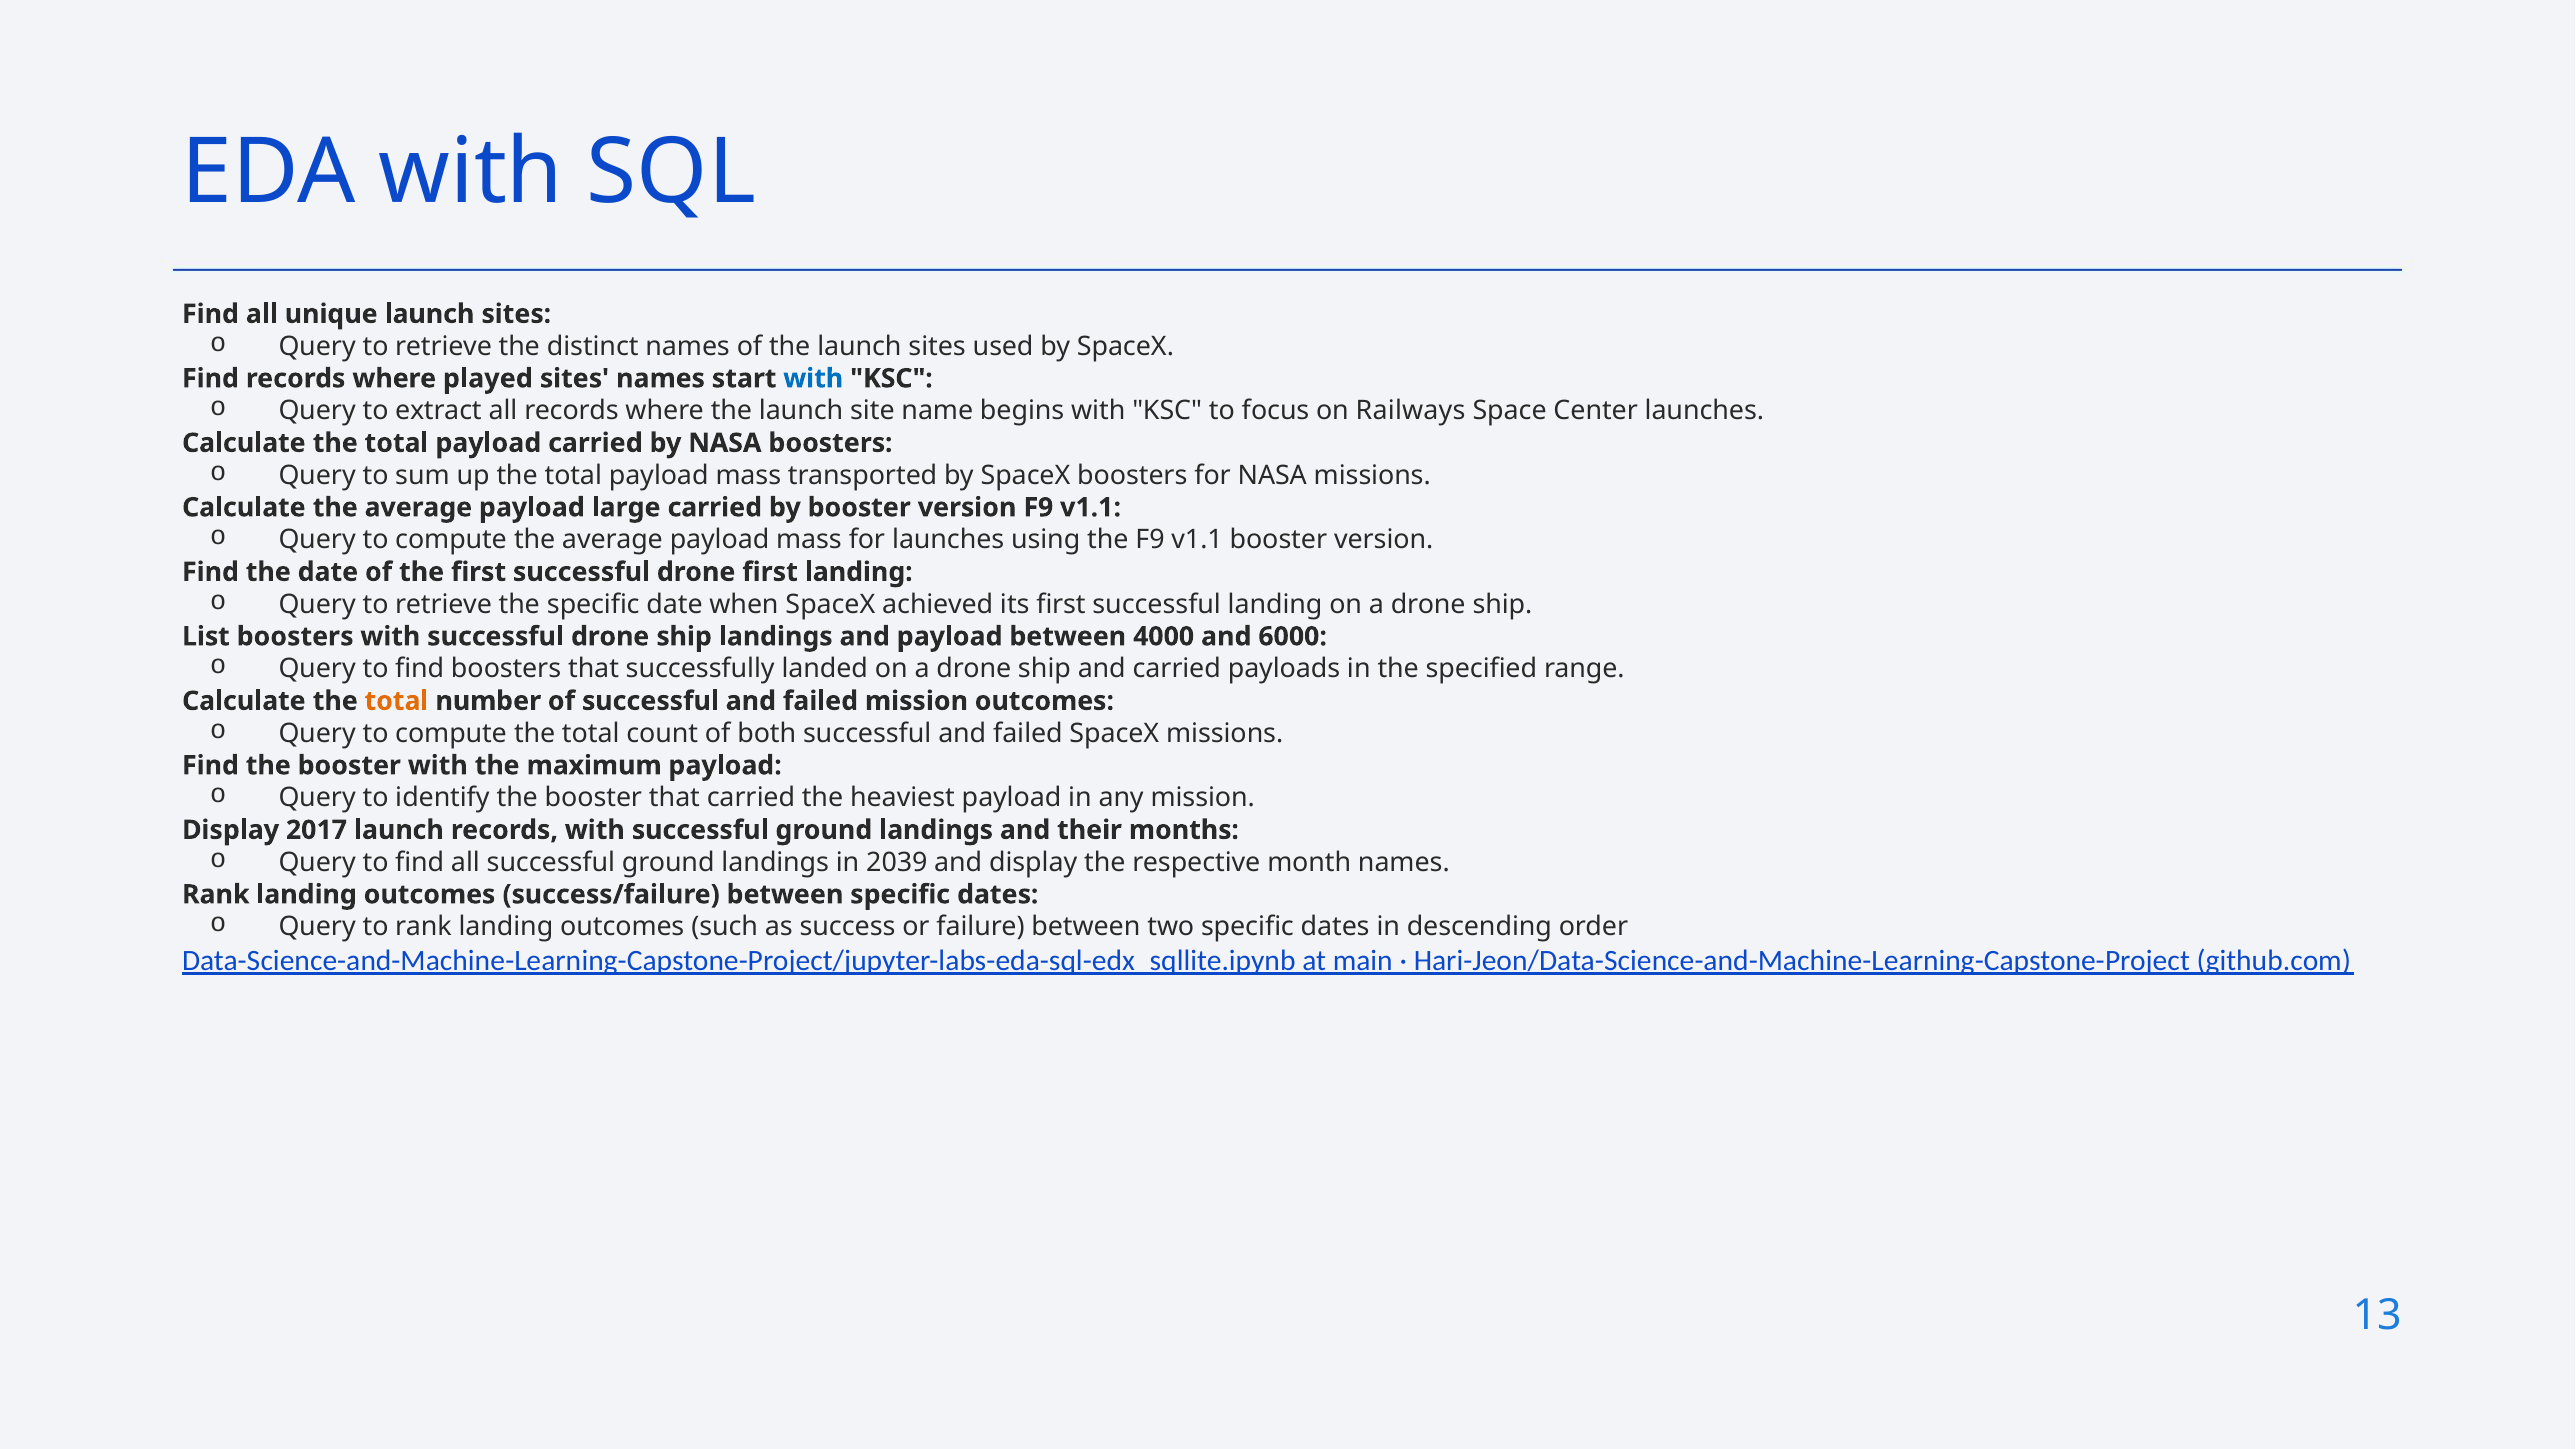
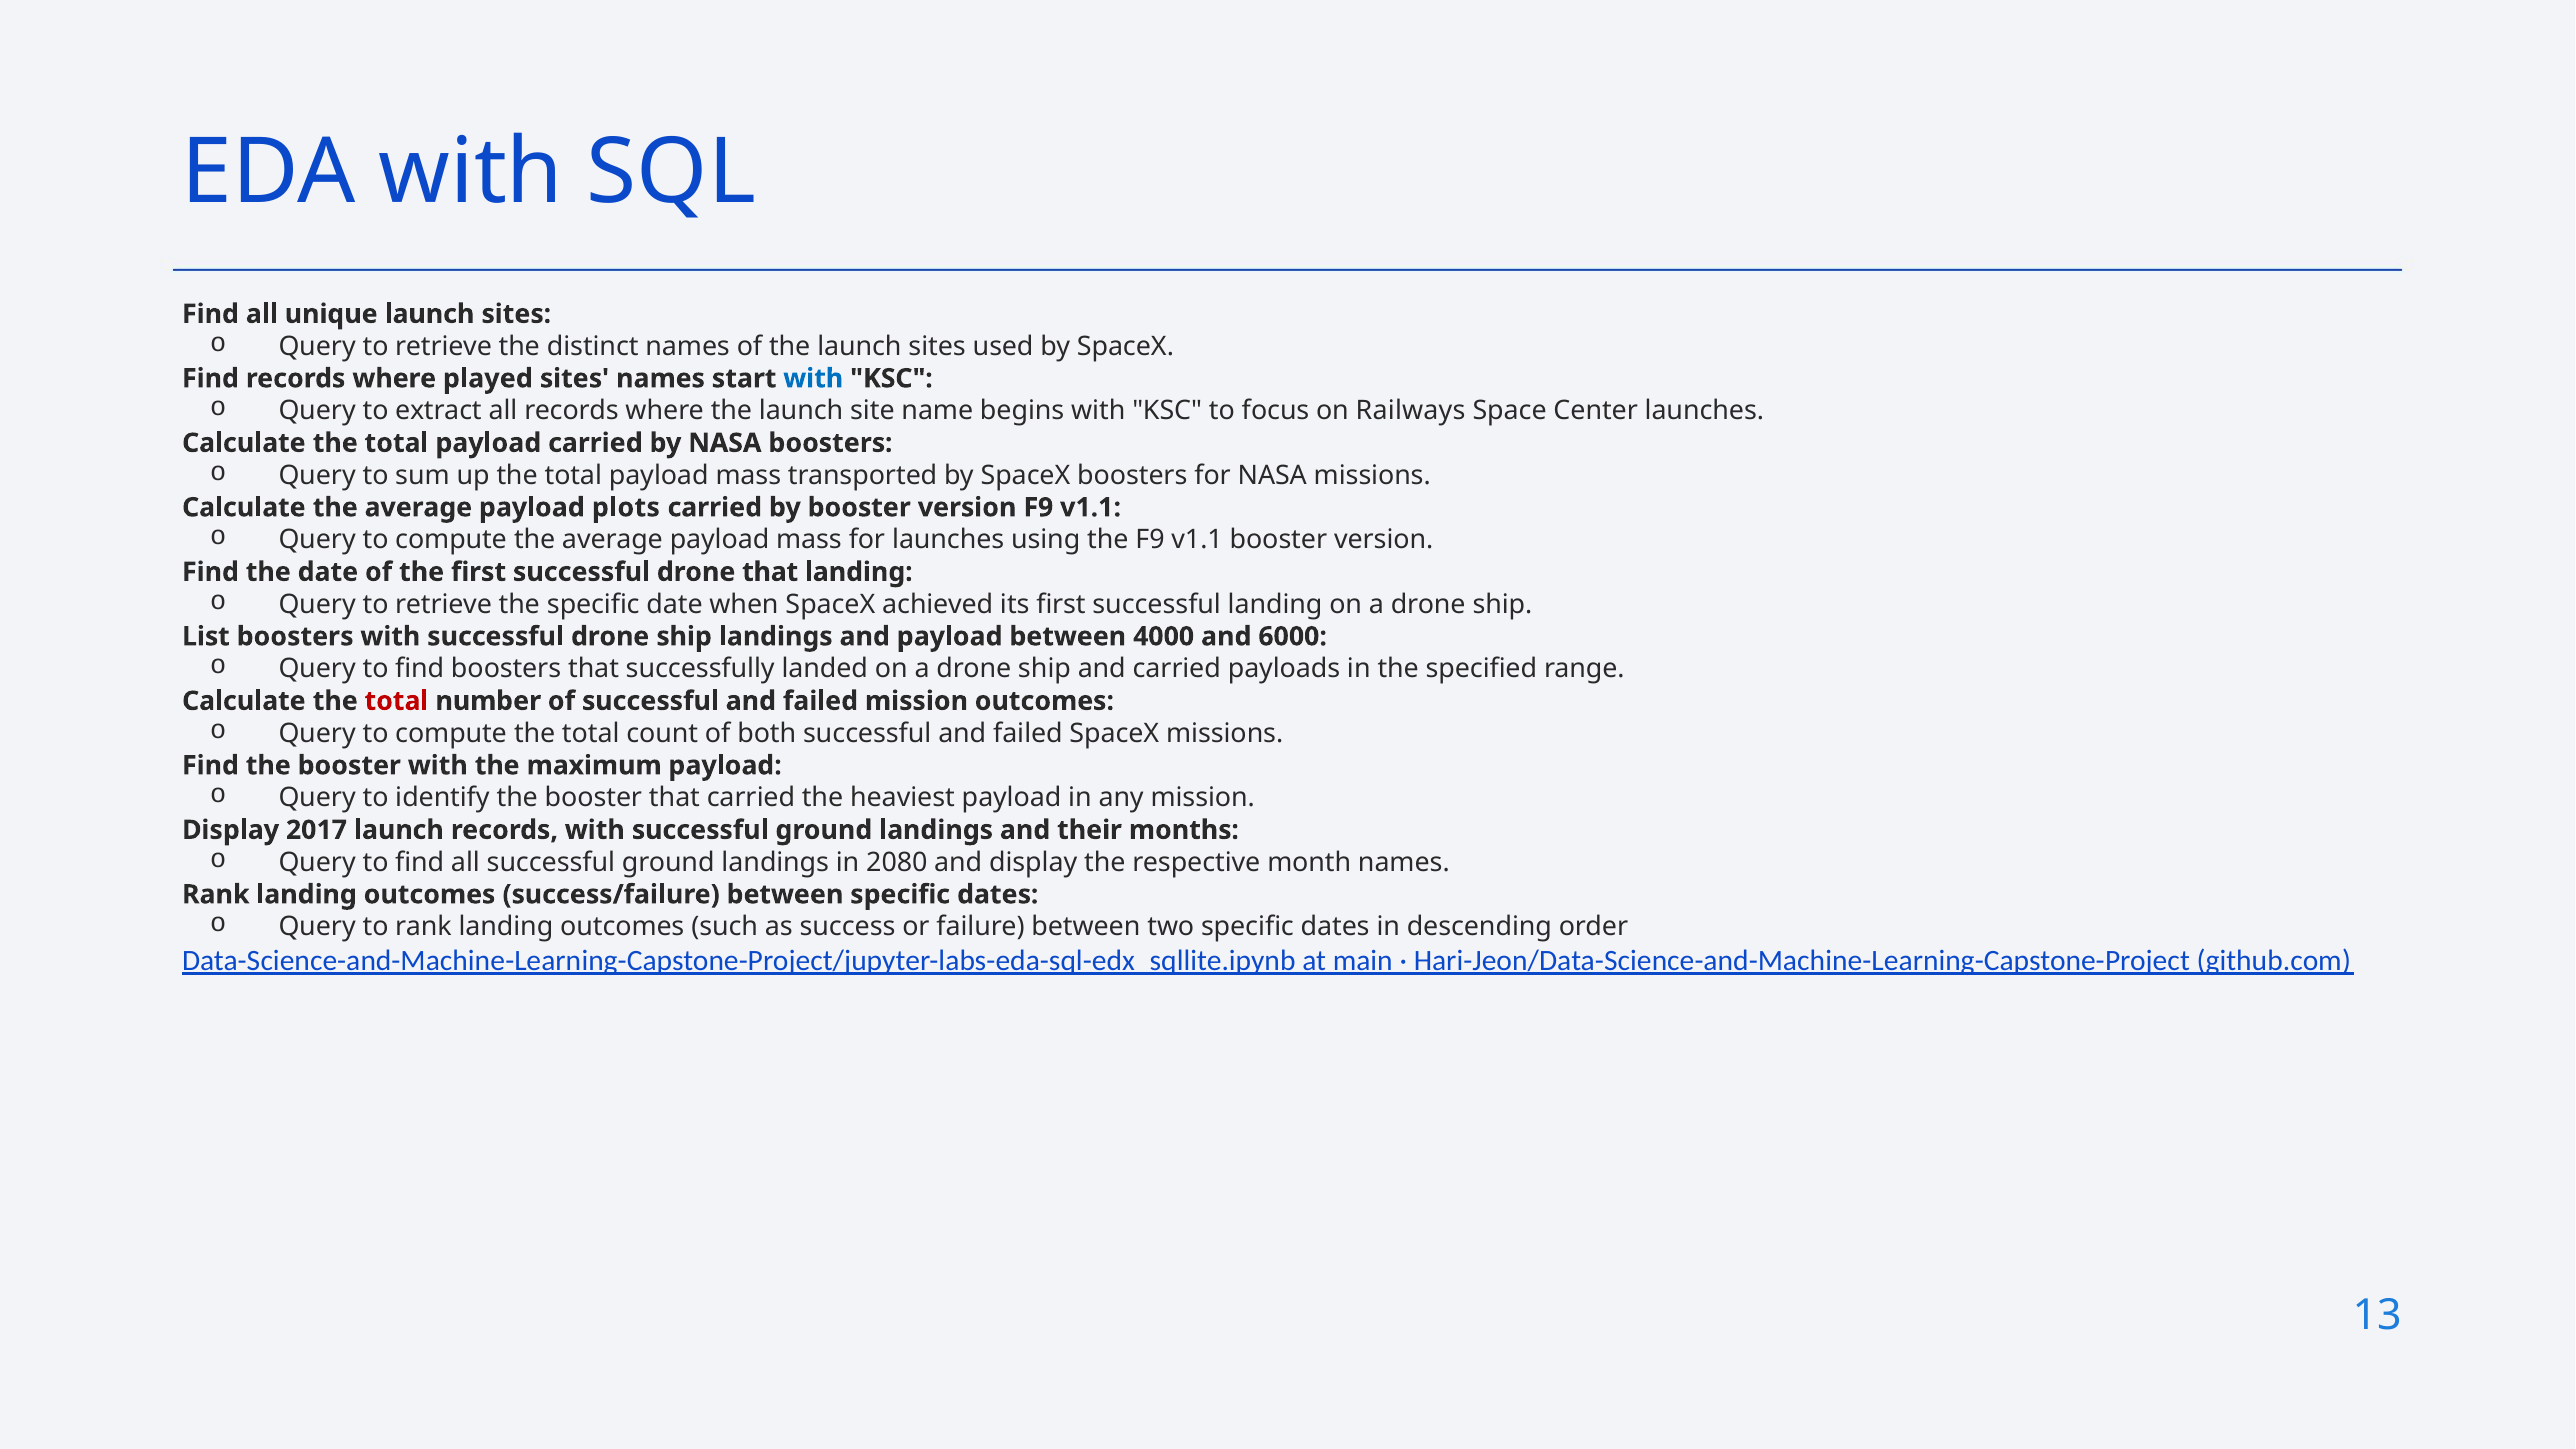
large: large -> plots (626, 508)
drone first: first -> that (770, 572)
total colour: orange -> red (397, 701)
2039: 2039 -> 2080 (897, 862)
